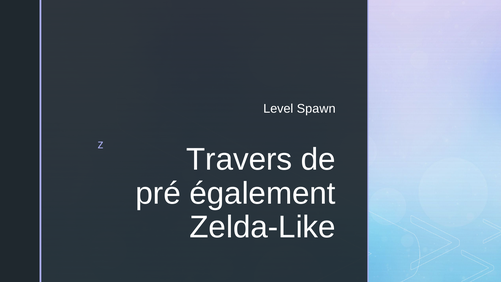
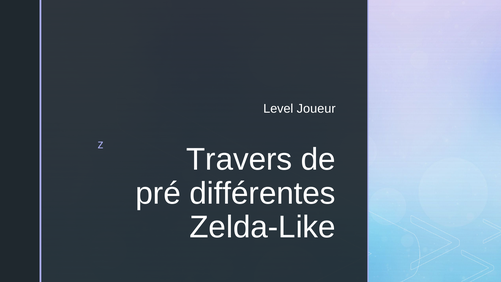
Spawn: Spawn -> Joueur (316, 109)
également: également -> différentes (263, 193)
